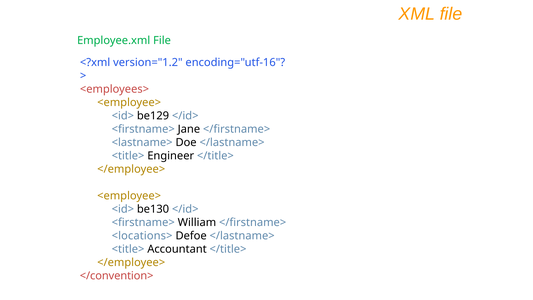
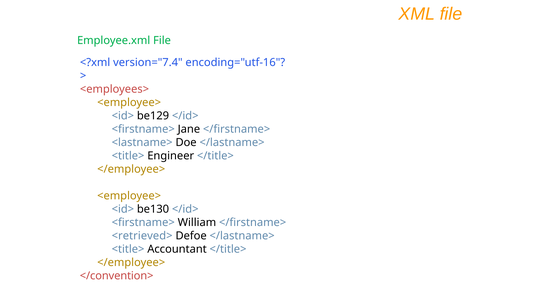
version="1.2: version="1.2 -> version="7.4 (148, 62)
<locations>: <locations> -> <retrieved> (142, 236)
